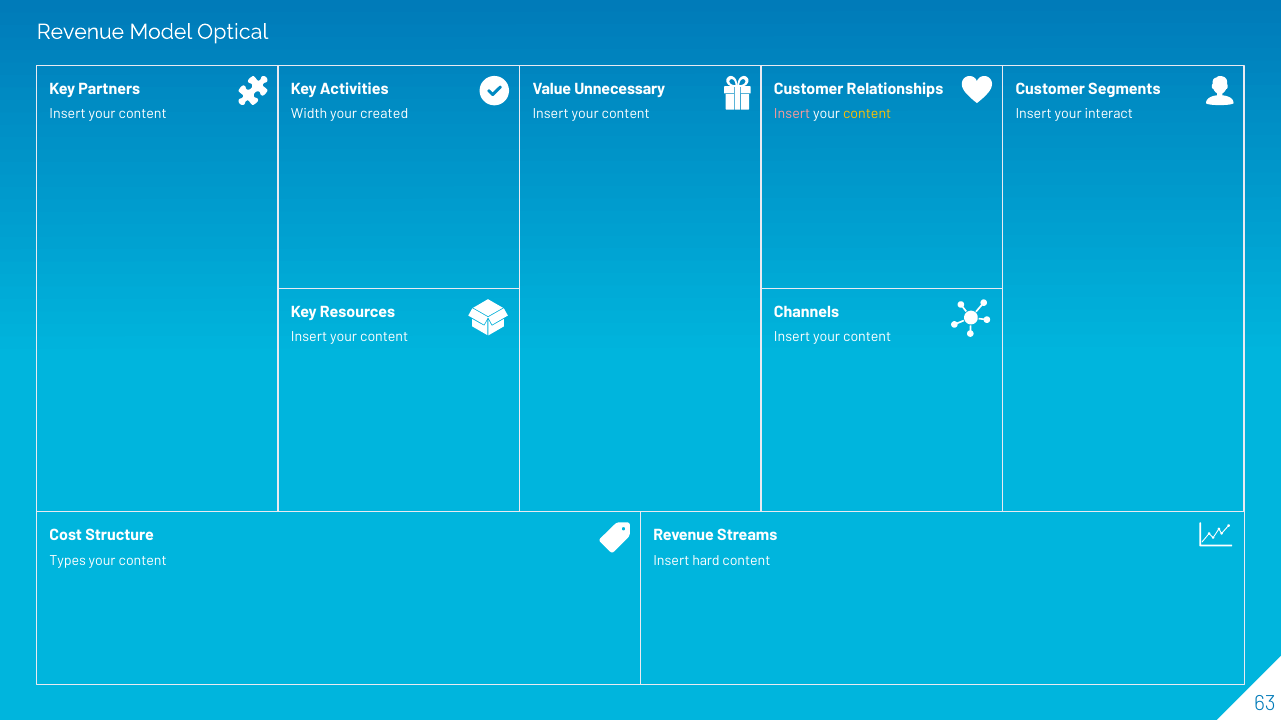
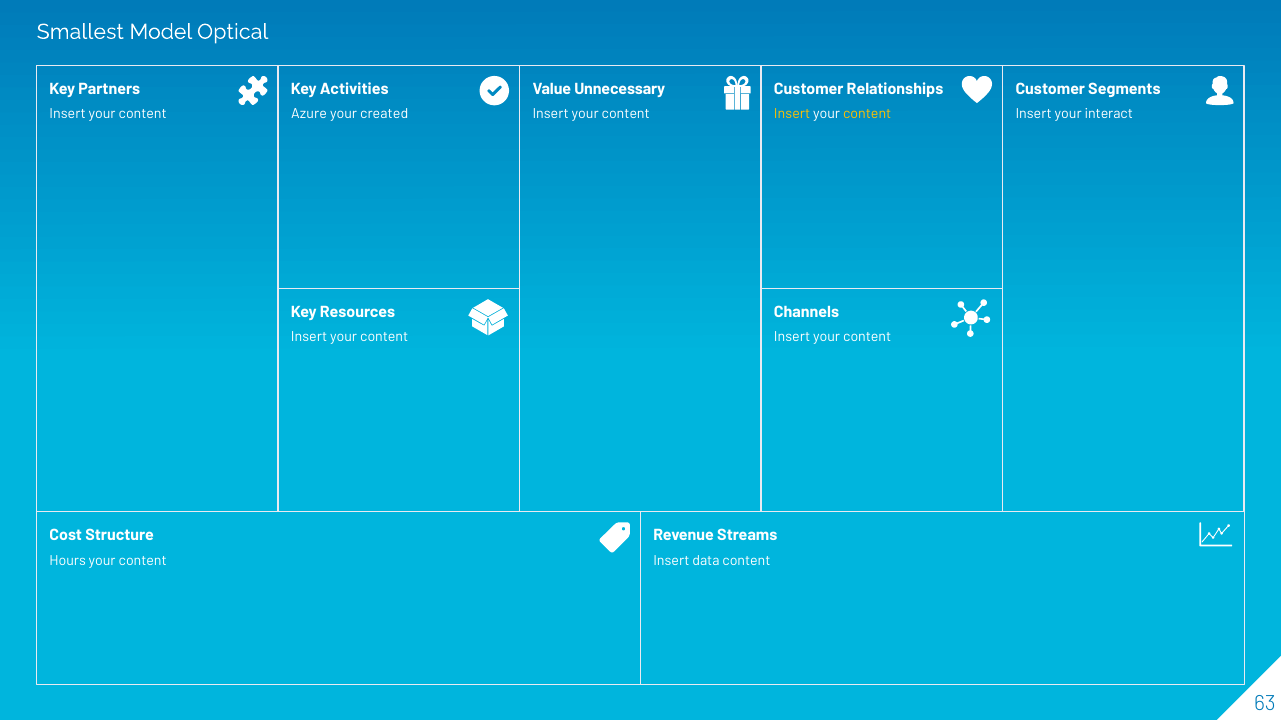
Revenue: Revenue -> Smallest (80, 32)
Width: Width -> Azure (309, 114)
Insert colour: pink -> yellow (792, 114)
Types: Types -> Hours (68, 561)
hard: hard -> data (706, 561)
